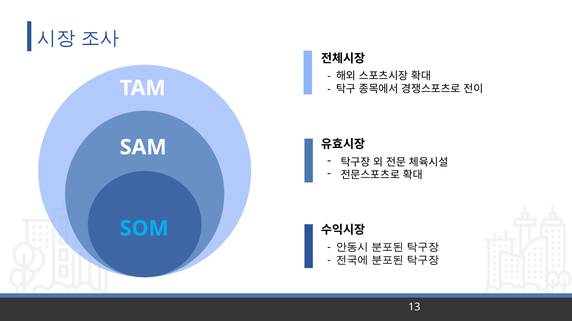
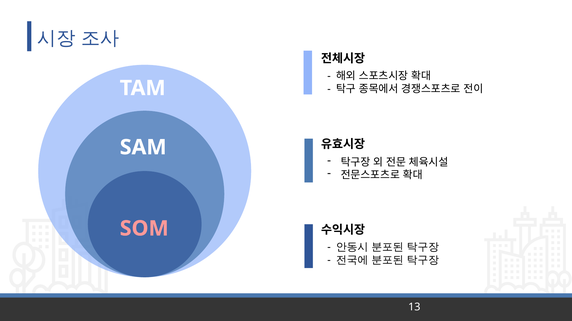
SOM colour: light blue -> pink (144, 229)
